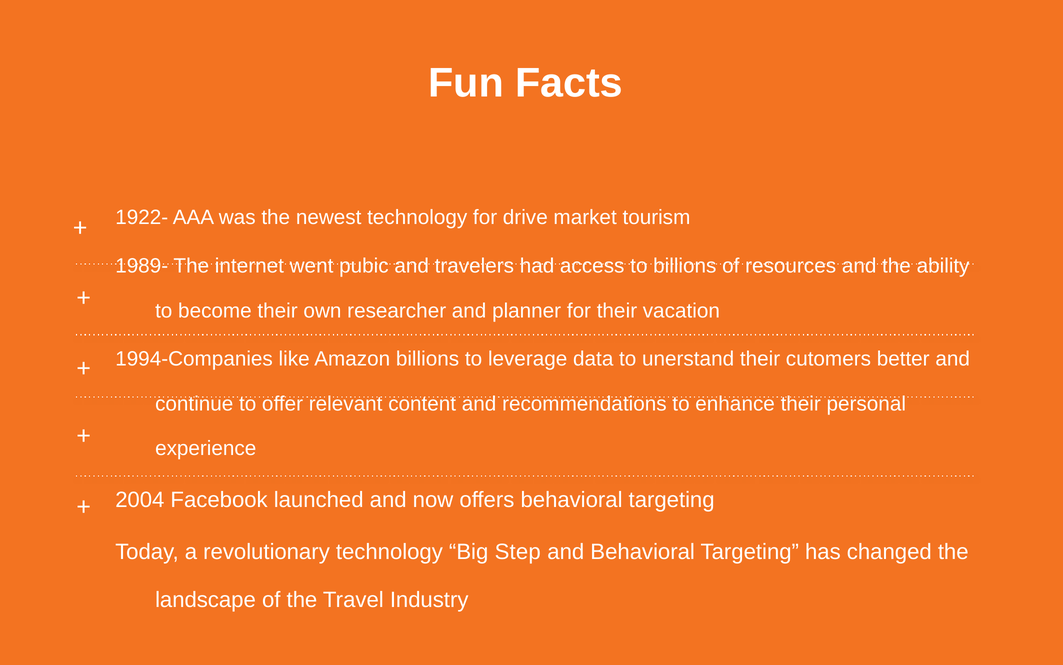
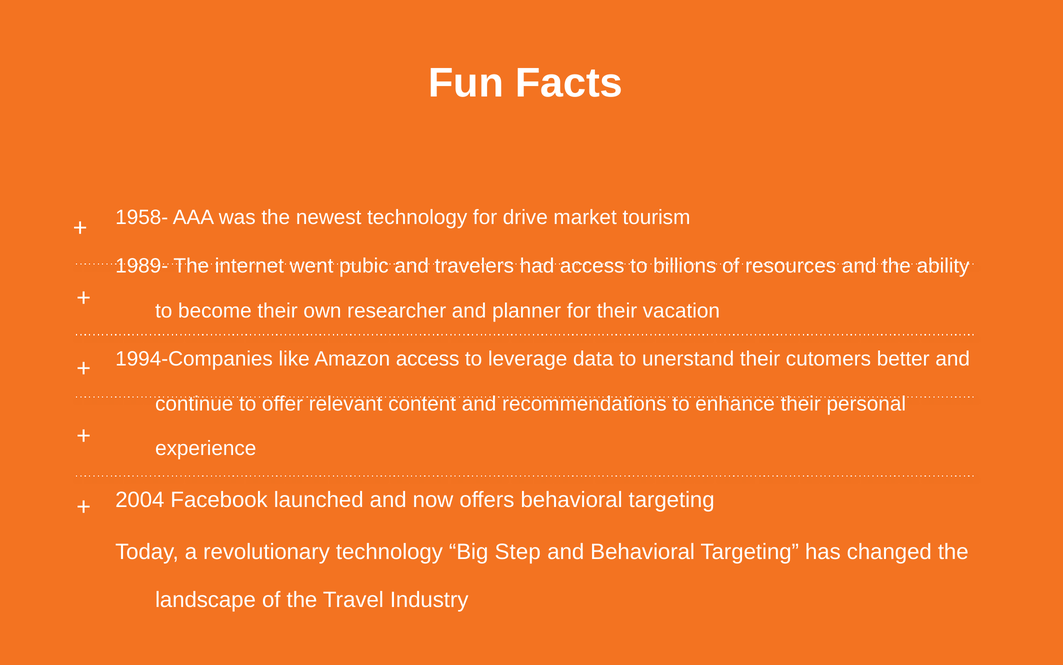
1922-: 1922- -> 1958- (142, 217)
Amazon billions: billions -> access (428, 359)
